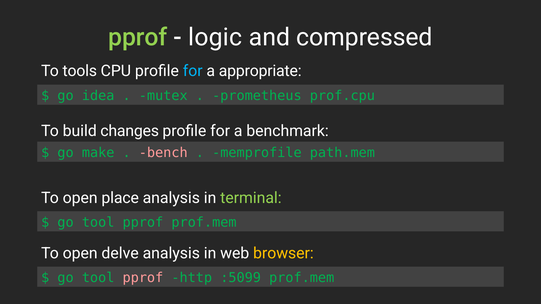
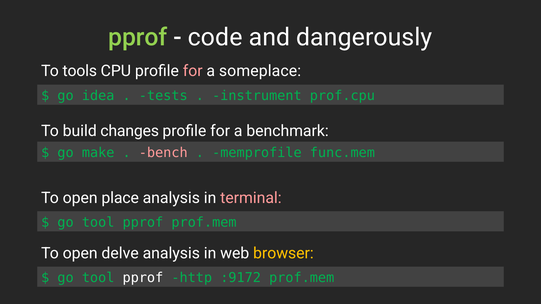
logic: logic -> code (215, 37)
compressed: compressed -> dangerously (364, 37)
for colour: light blue -> pink (193, 71)
appropriate: appropriate -> someplace (260, 71)
mutex: mutex -> tests (163, 96)
prometheus: prometheus -> instrument (257, 96)
path.mem: path.mem -> func.mem (342, 153)
terminal colour: light green -> pink (251, 198)
pprof colour: pink -> white (143, 278)
:5099: :5099 -> :9172 (241, 278)
